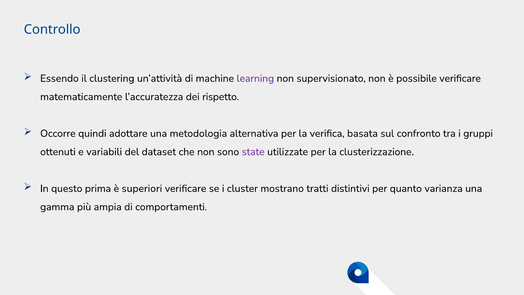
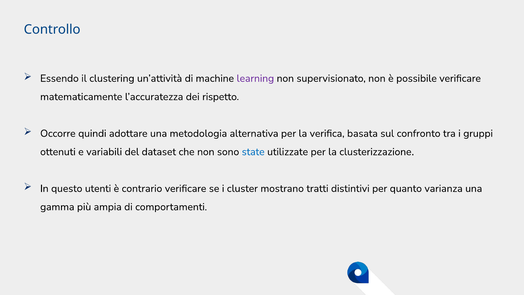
state colour: purple -> blue (253, 152)
prima: prima -> utenti (98, 188)
superiori: superiori -> contrario (142, 188)
